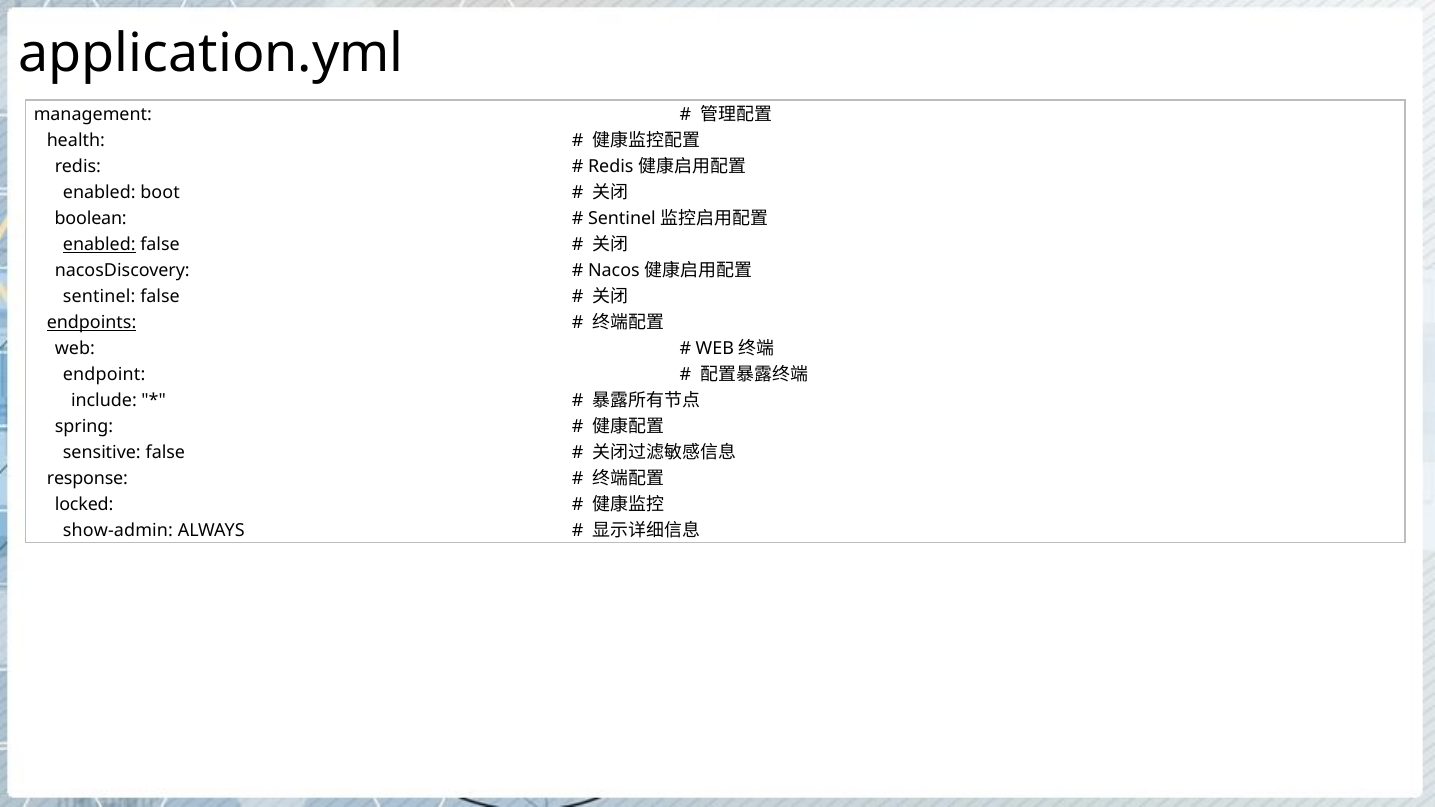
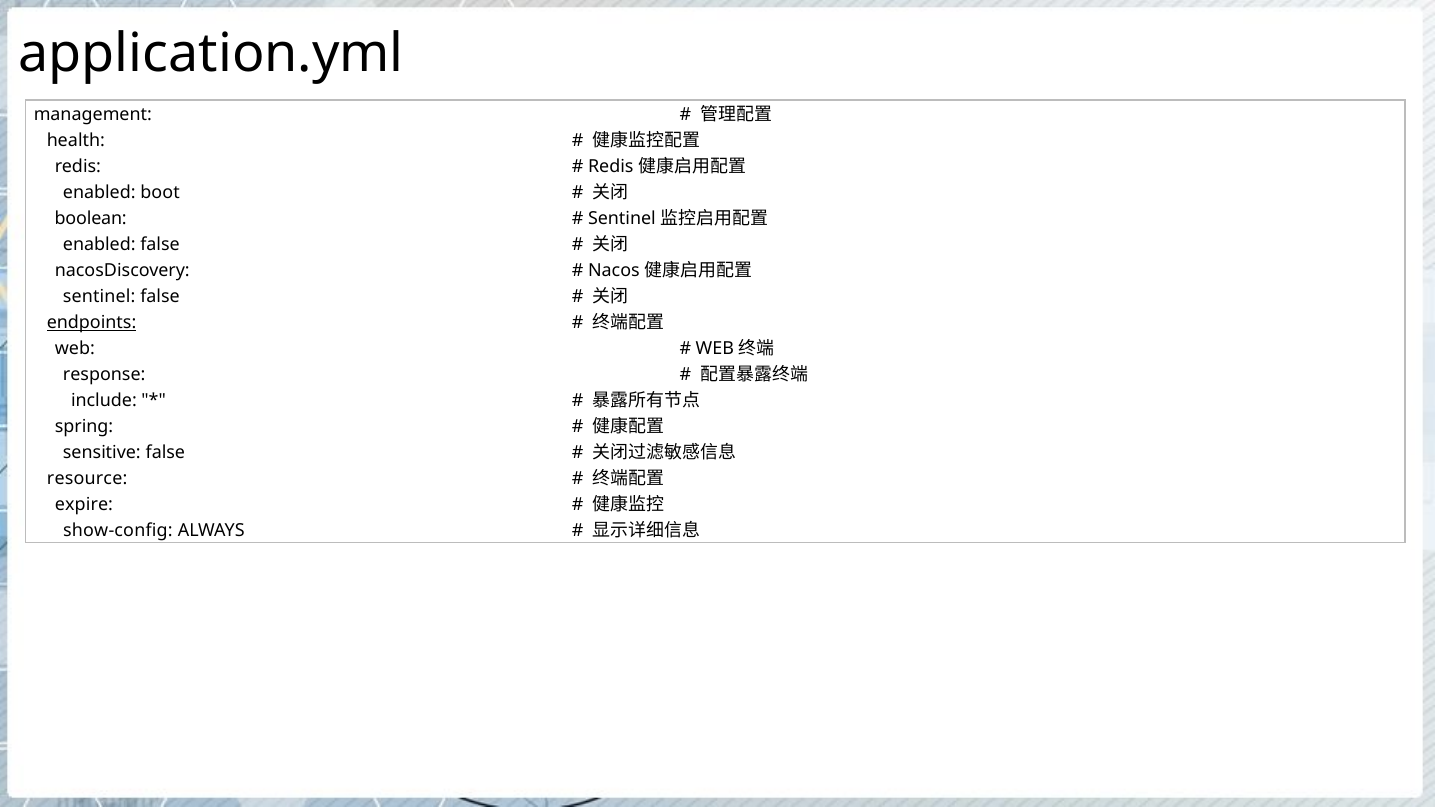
enabled underline: present -> none (99, 245)
endpoint: endpoint -> response (104, 375)
response: response -> resource (87, 479)
locked: locked -> expire (84, 505)
show-admin: show-admin -> show-config (118, 531)
